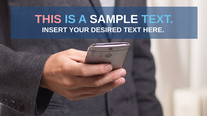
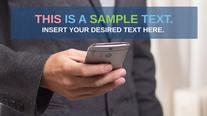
SAMPLE colour: white -> light green (114, 19)
